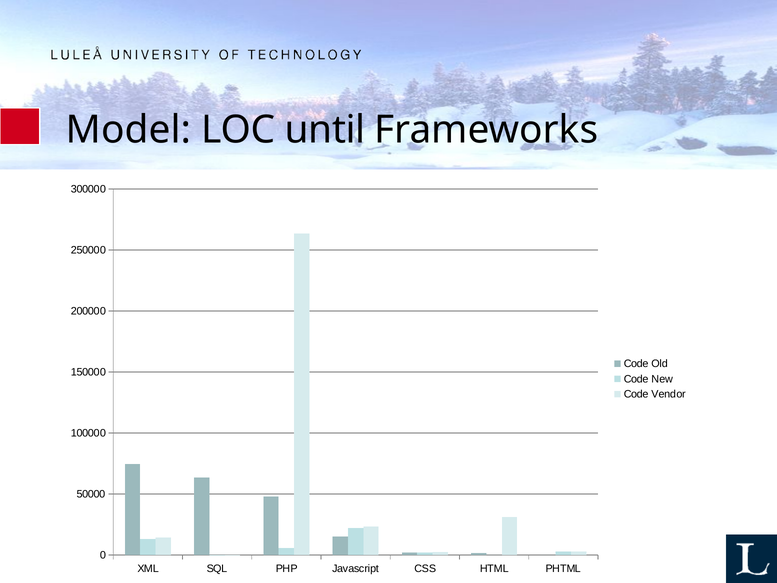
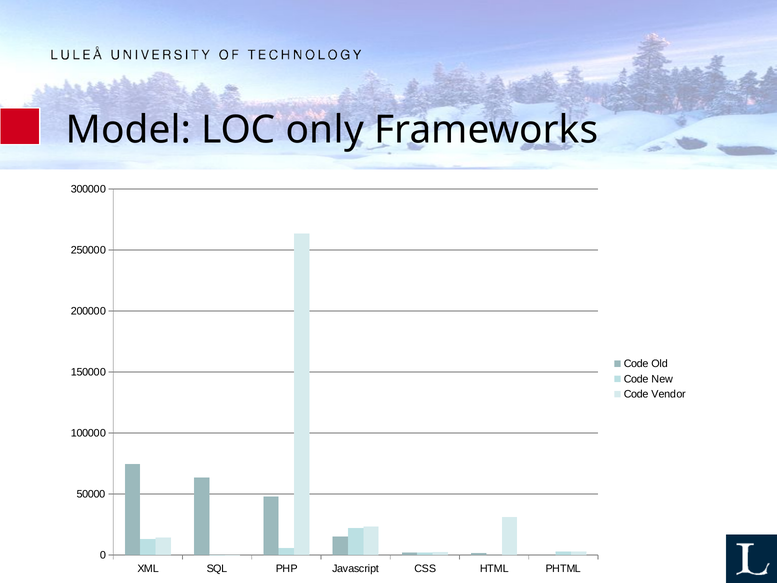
until: until -> only (325, 130)
